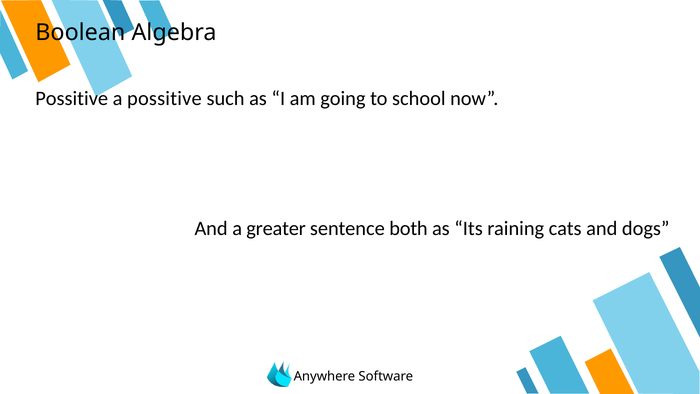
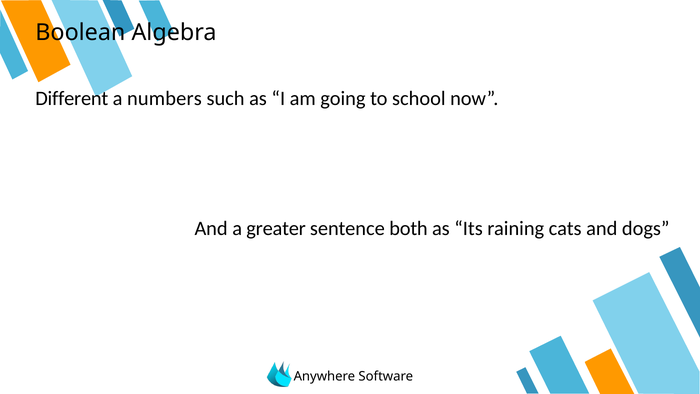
Possitive: Possitive -> Different (72, 98)
a possitive: possitive -> numbers (164, 98)
